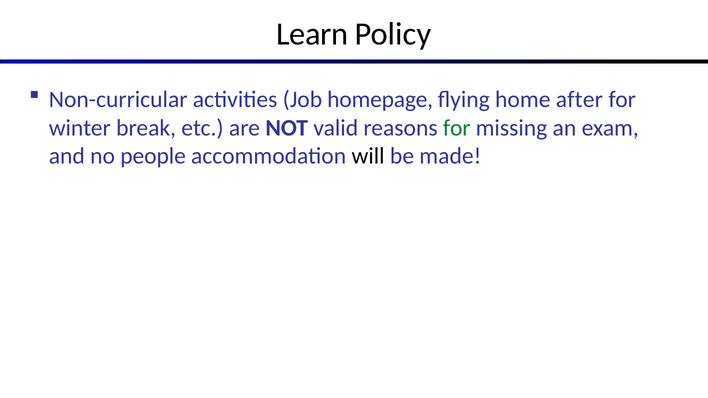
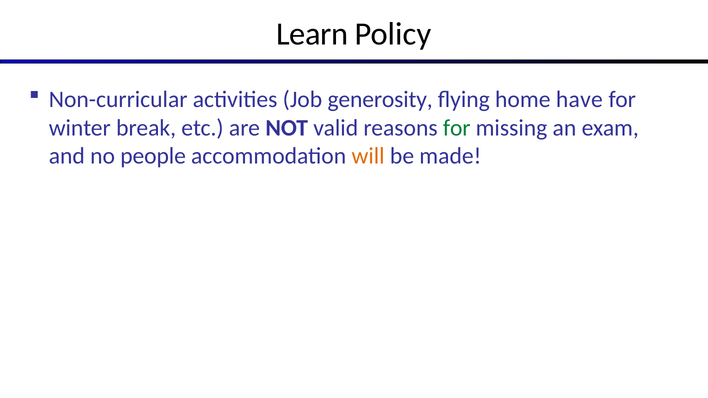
homepage: homepage -> generosity (380, 100)
after: after -> have (579, 100)
will colour: black -> orange (368, 156)
